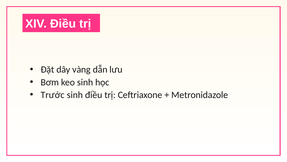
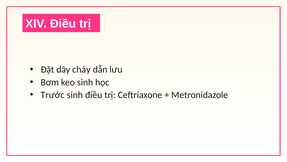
vàng: vàng -> chảy (81, 69)
